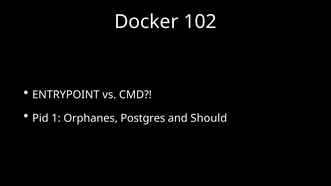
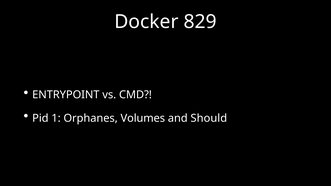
102: 102 -> 829 (200, 22)
Postgres: Postgres -> Volumes (143, 118)
